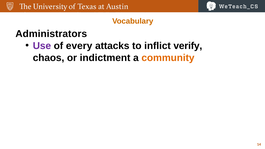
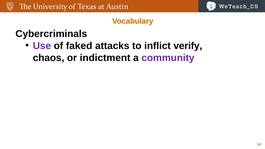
Administrators: Administrators -> Cybercriminals (51, 34)
every: every -> faked (79, 46)
community colour: orange -> purple (168, 58)
